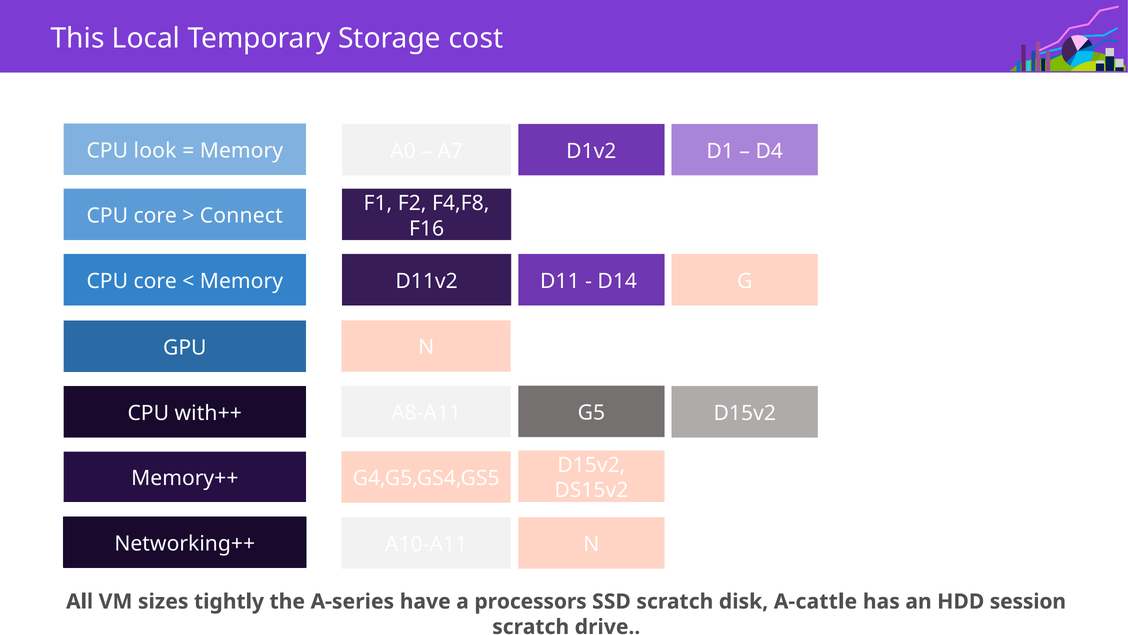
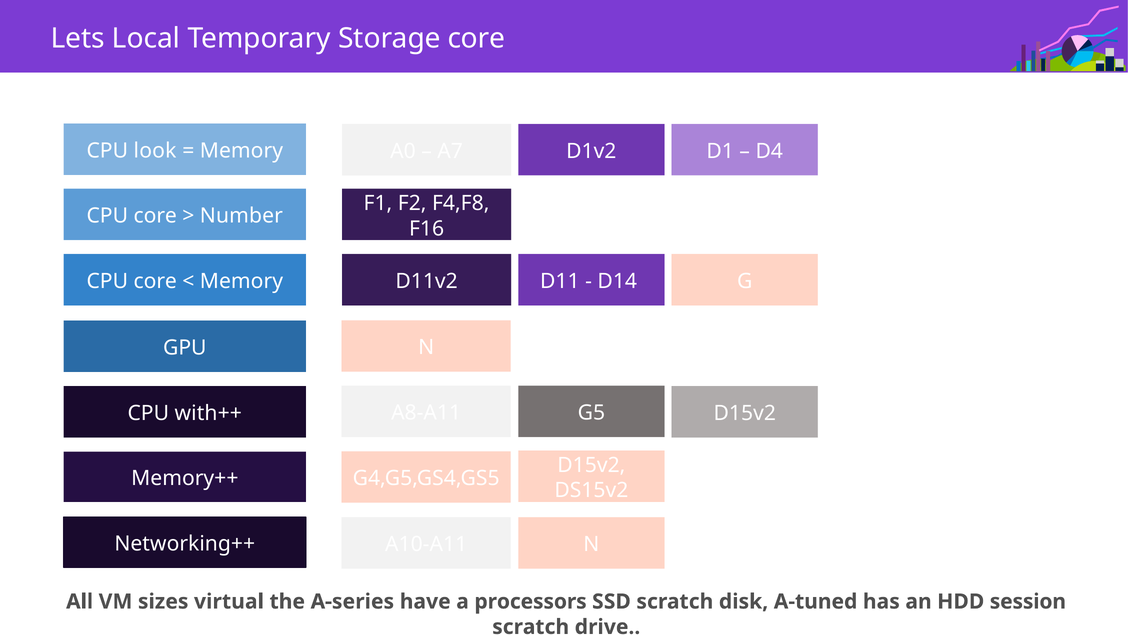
This: This -> Lets (78, 38)
Storage cost: cost -> core (476, 38)
Connect: Connect -> Number (241, 216)
tightly: tightly -> virtual (229, 601)
A-cattle: A-cattle -> A-tuned (816, 601)
